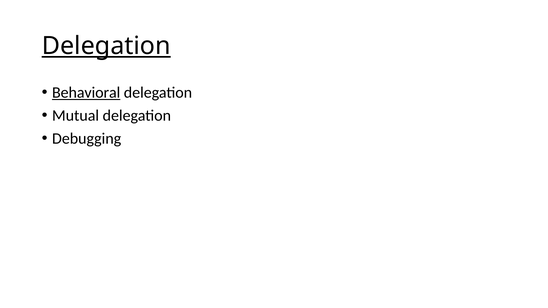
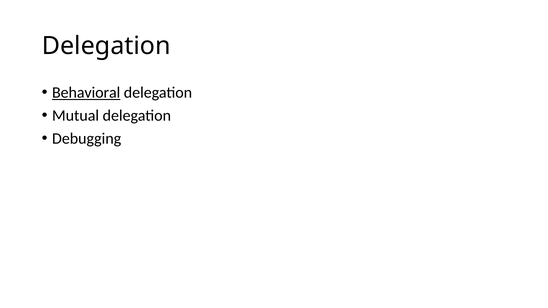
Delegation underline: present -> none (106, 46)
